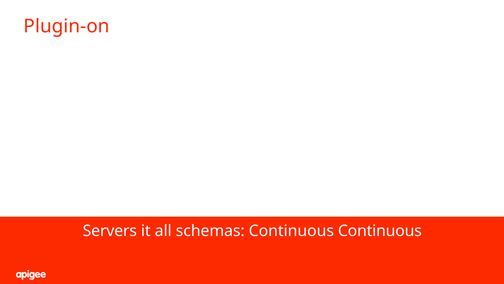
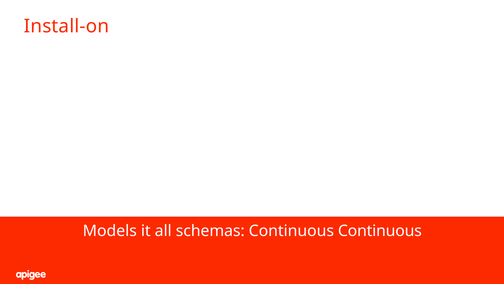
Plugin-on: Plugin-on -> Install-on (67, 26)
Servers: Servers -> Models (110, 231)
